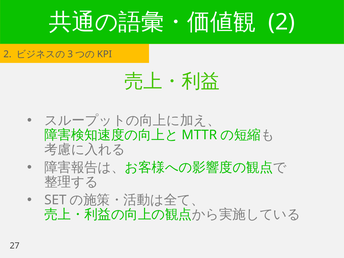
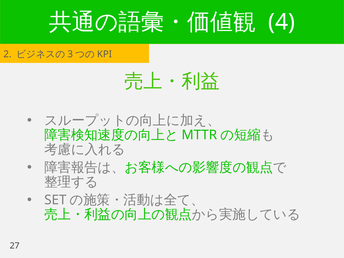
2: 2 -> 4 (282, 22)
